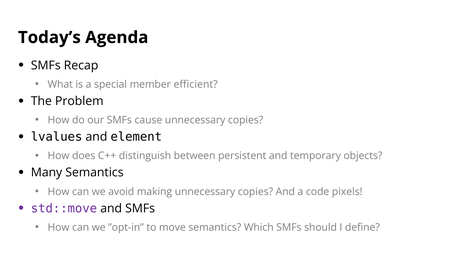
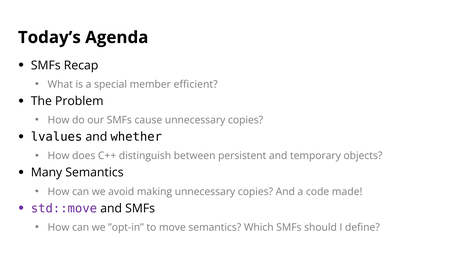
element: element -> whether (136, 137)
pixels: pixels -> made (347, 191)
